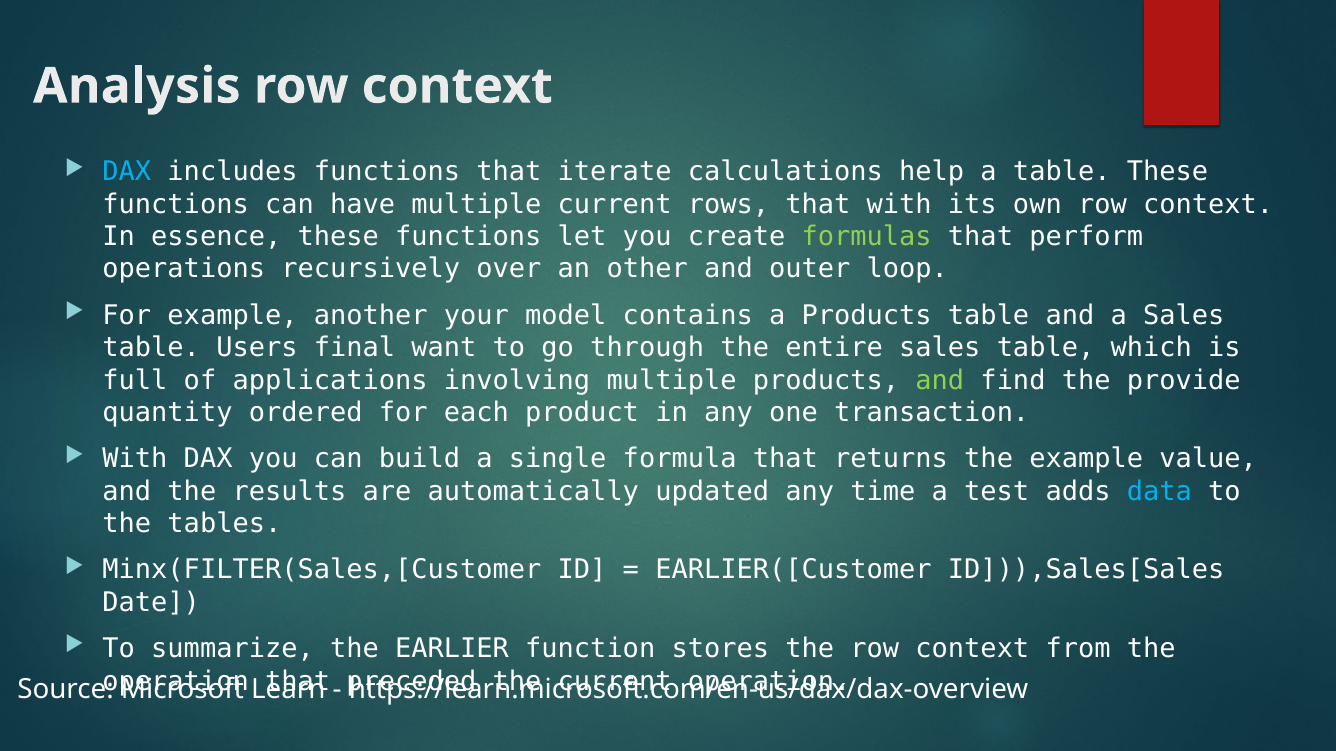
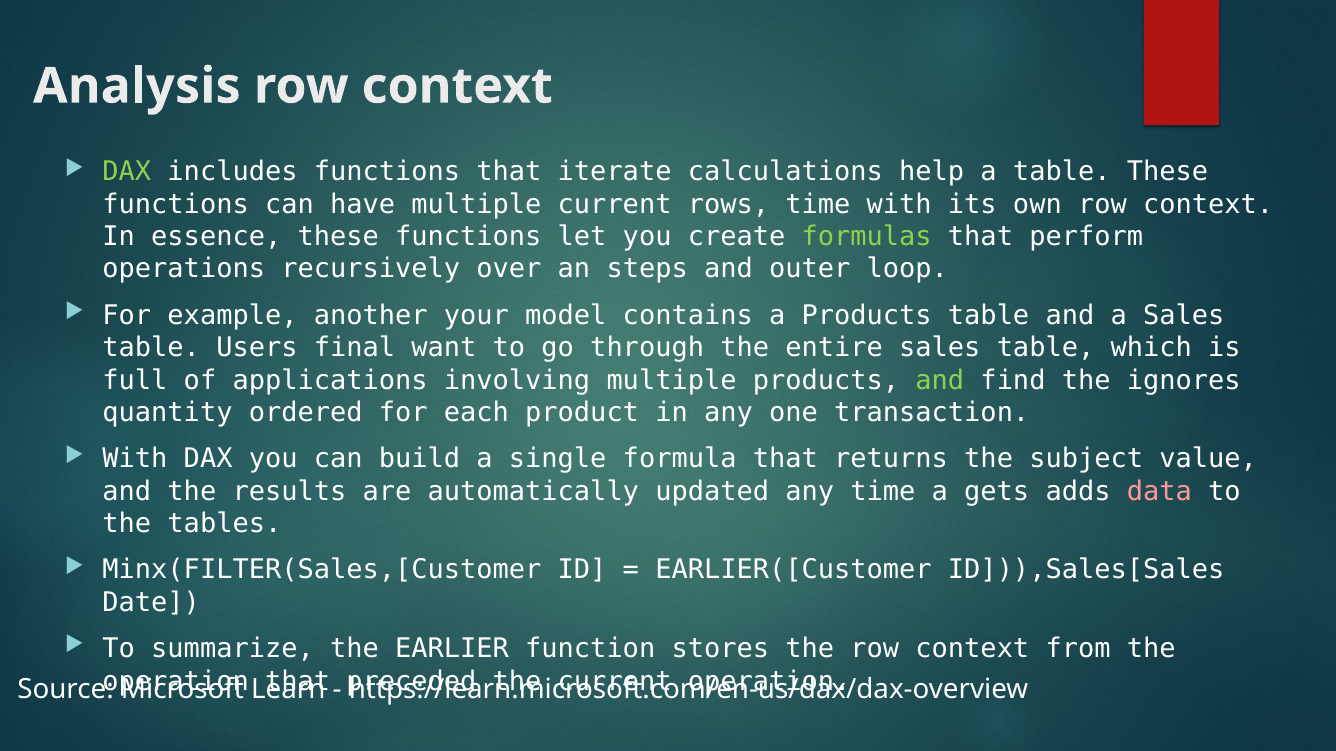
DAX colour: light blue -> light green (127, 172)
rows that: that -> time (818, 204)
other: other -> steps (647, 269)
provide: provide -> ignores (1184, 380)
the example: example -> subject (1086, 459)
test: test -> gets (997, 491)
data colour: light blue -> pink (1159, 491)
